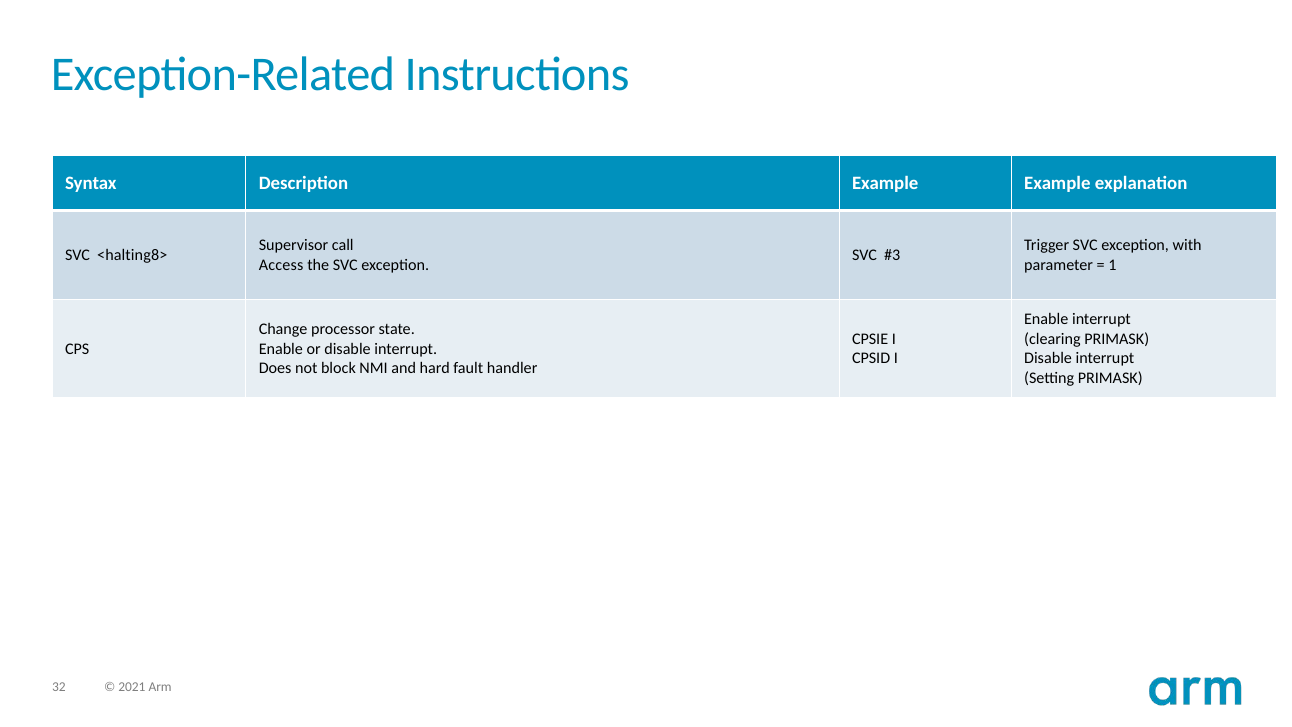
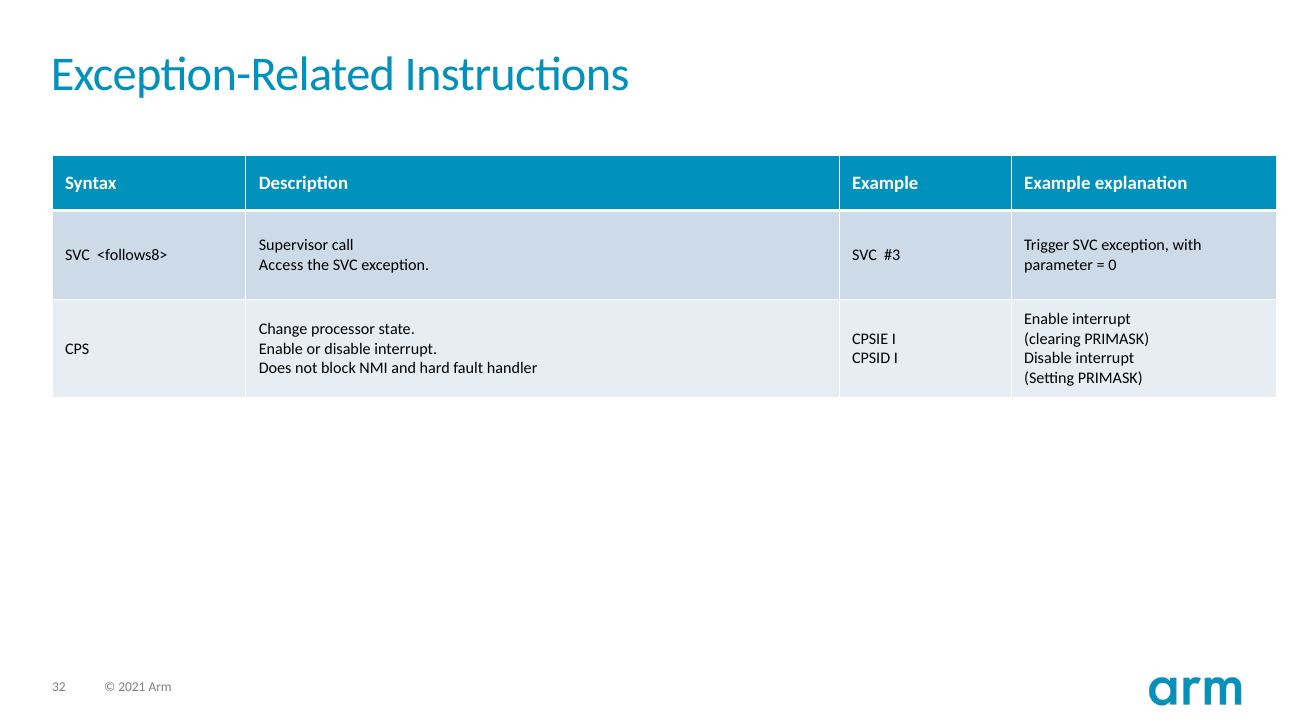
<halting8>: <halting8> -> <follows8> (132, 255)
1: 1 -> 0 (1112, 265)
